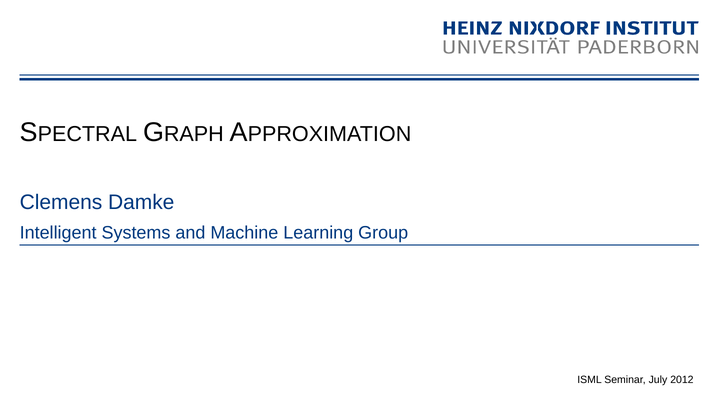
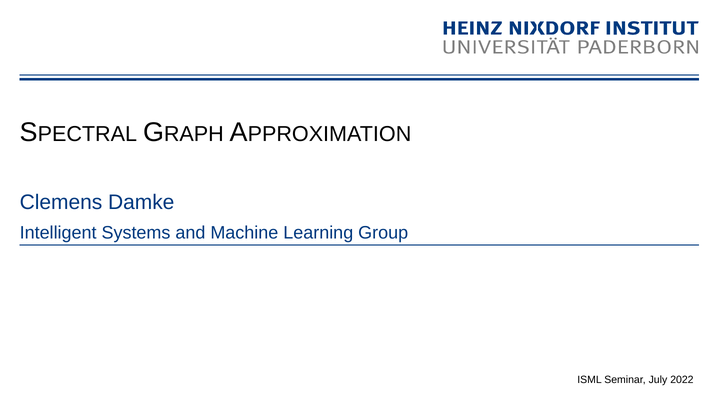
2012: 2012 -> 2022 (682, 379)
